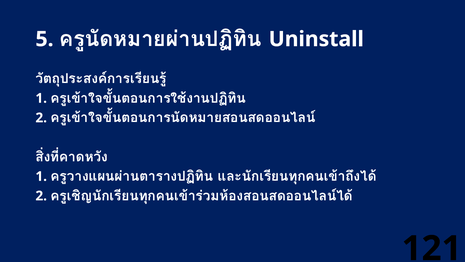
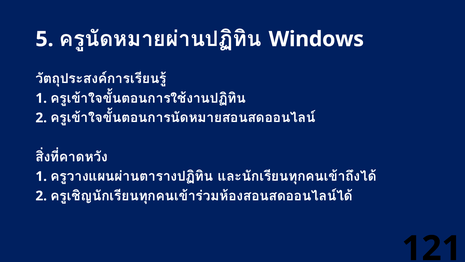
Uninstall: Uninstall -> Windows (316, 39)
